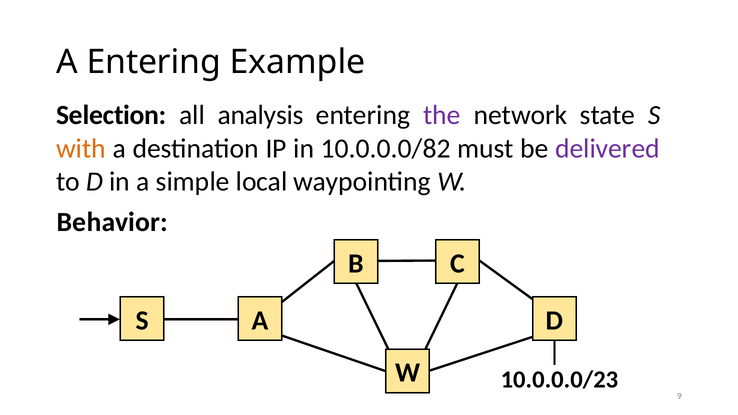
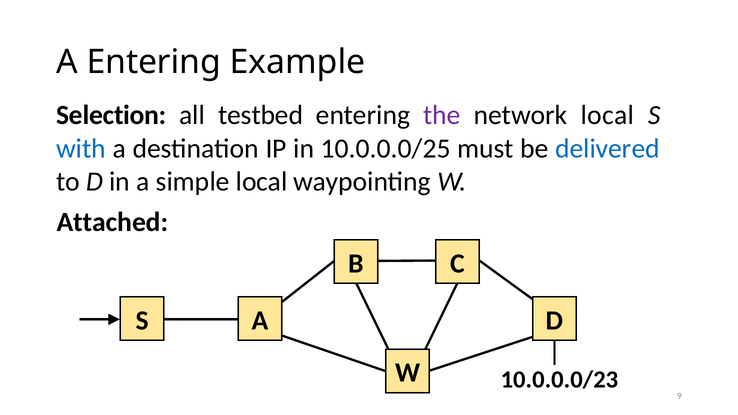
analysis: analysis -> testbed (261, 115)
network state: state -> local (607, 115)
with colour: orange -> blue (81, 148)
10.0.0.0/82: 10.0.0.0/82 -> 10.0.0.0/25 (386, 148)
delivered colour: purple -> blue (607, 148)
Behavior: Behavior -> Attached (113, 222)
